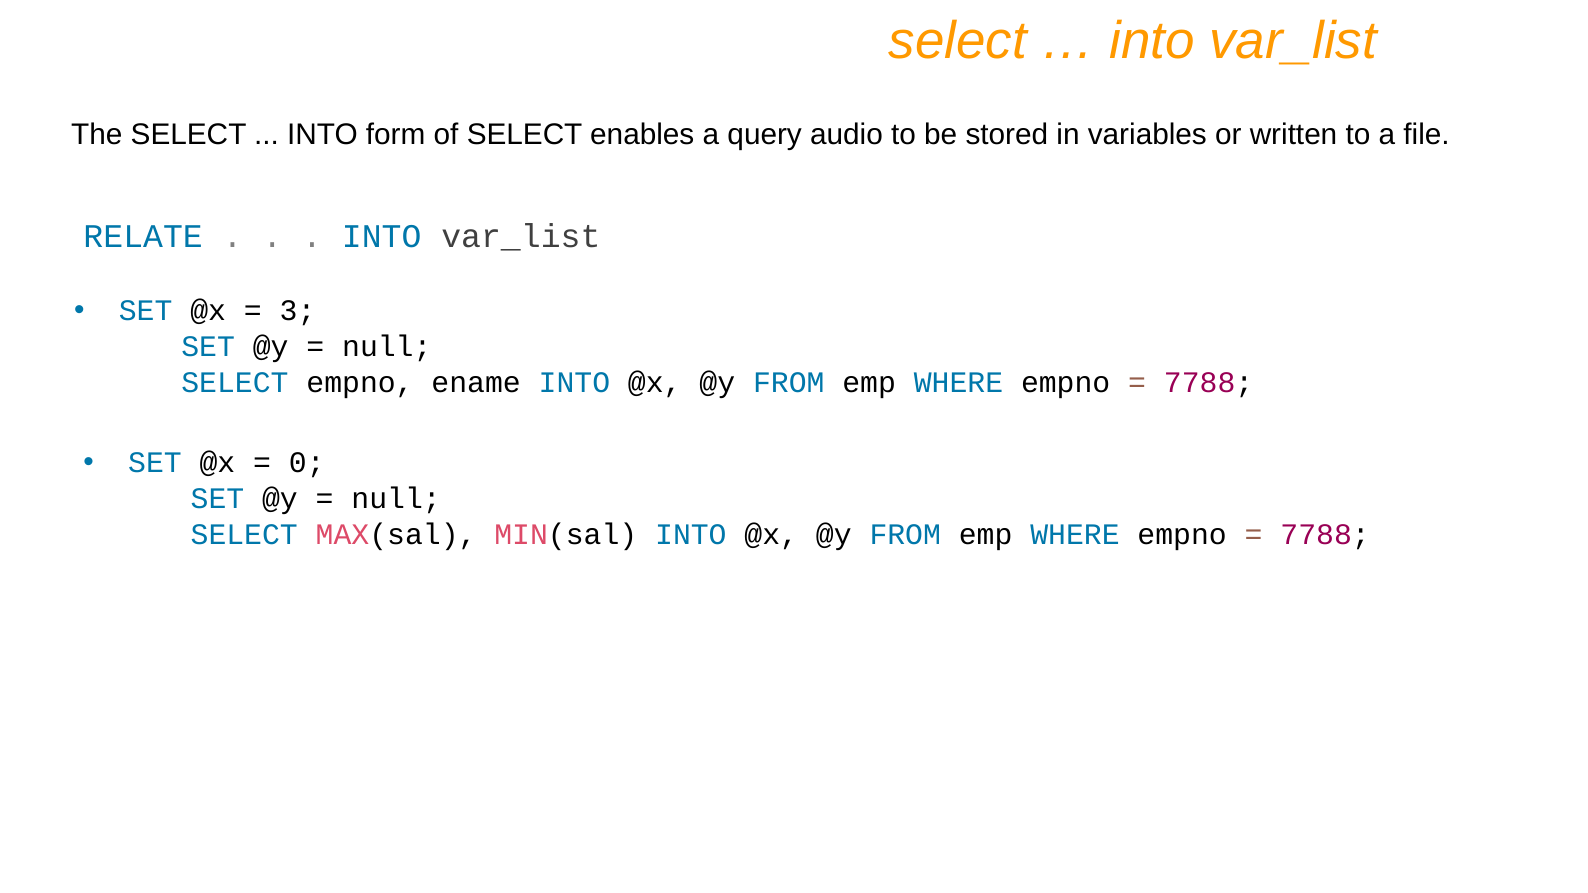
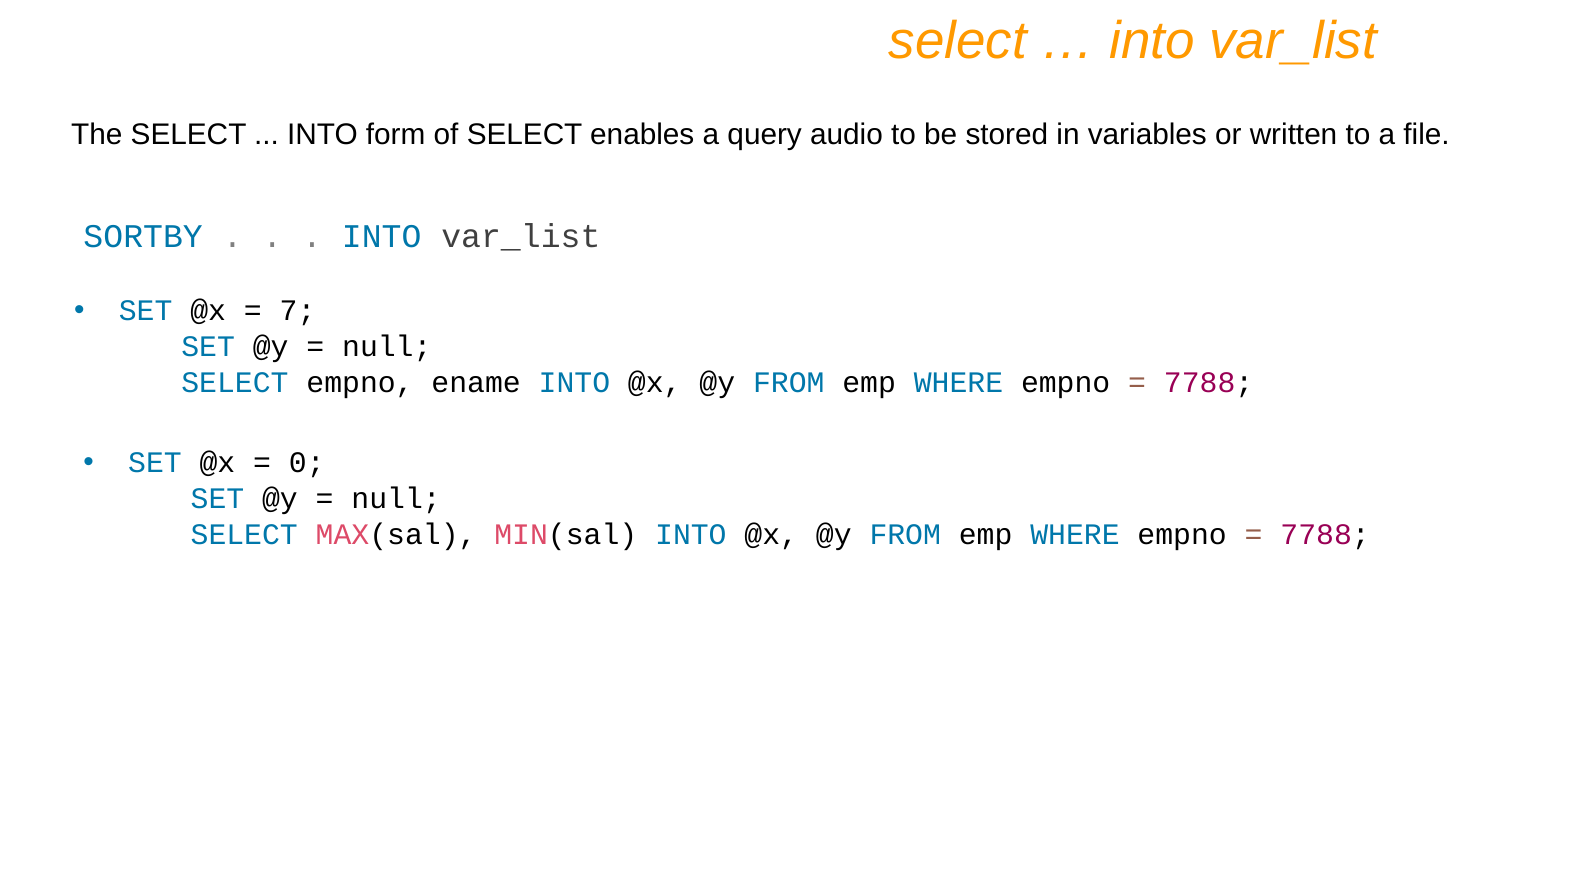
RELATE: RELATE -> SORTBY (143, 236)
3: 3 -> 7 (298, 311)
